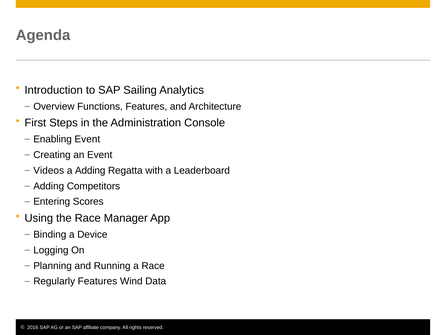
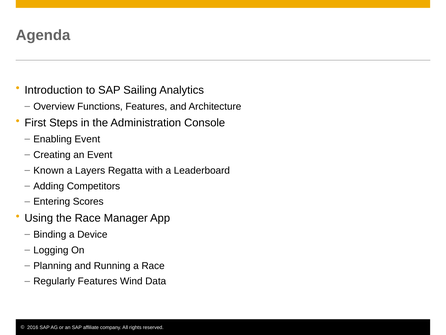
Videos: Videos -> Known (49, 170)
a Adding: Adding -> Layers (90, 170)
